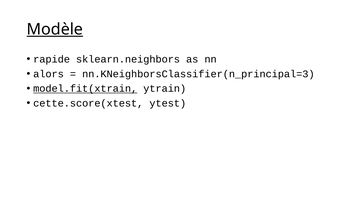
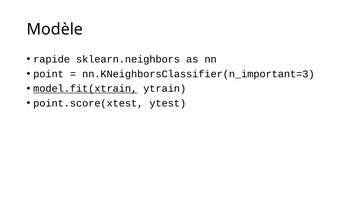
Modèle underline: present -> none (55, 29)
alors: alors -> point (49, 74)
nn.KNeighborsClassifier(n_principal=3: nn.KNeighborsClassifier(n_principal=3 -> nn.KNeighborsClassifier(n_important=3 (198, 74)
cette.score(xtest: cette.score(xtest -> point.score(xtest (88, 103)
